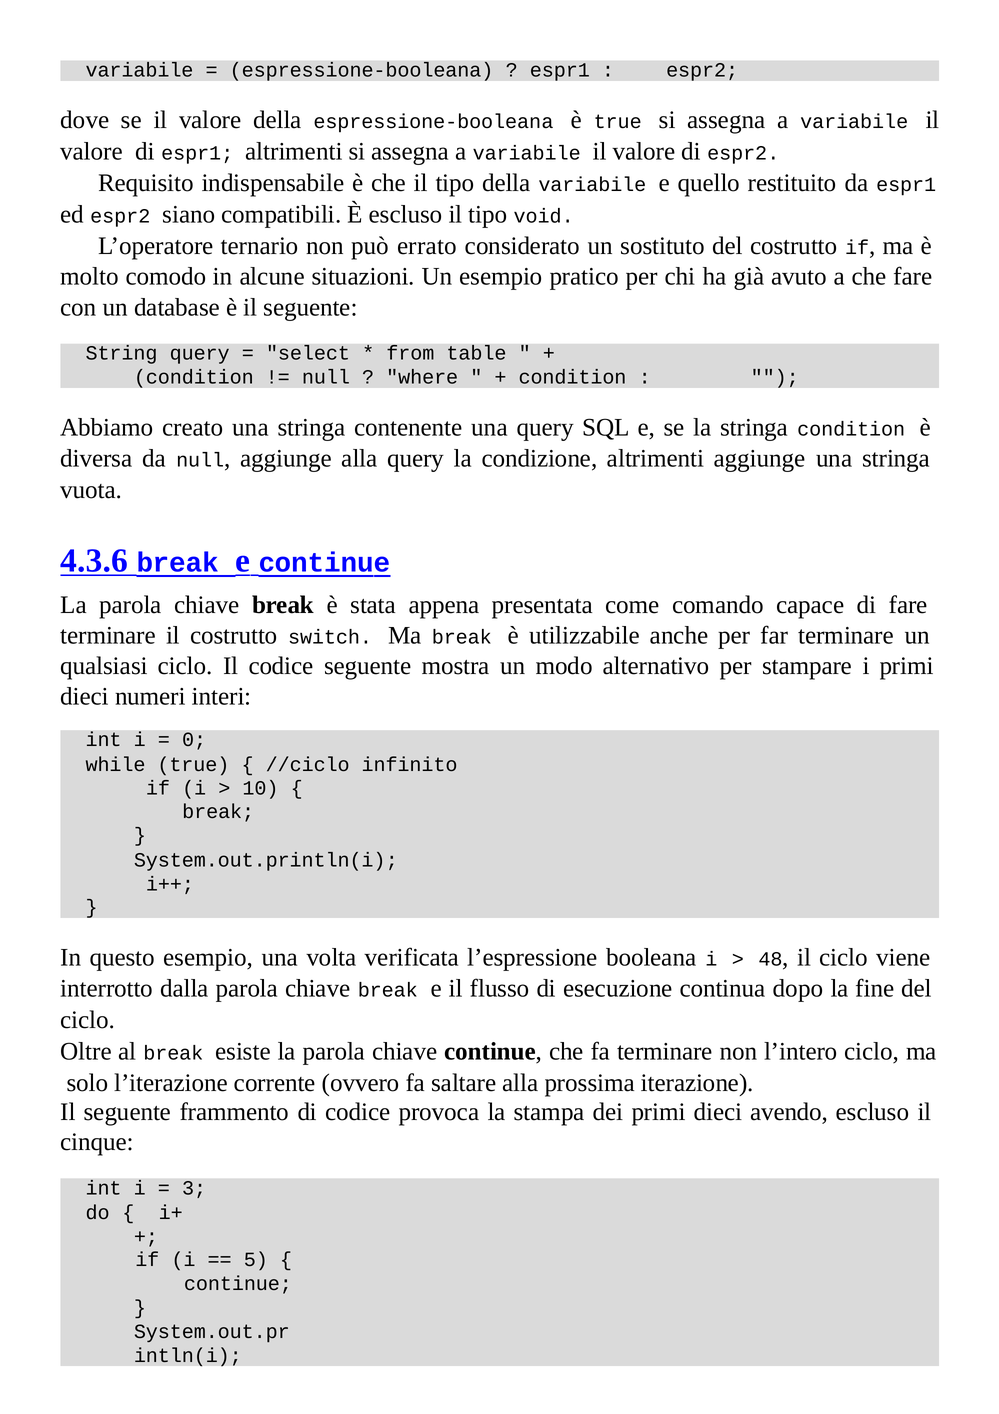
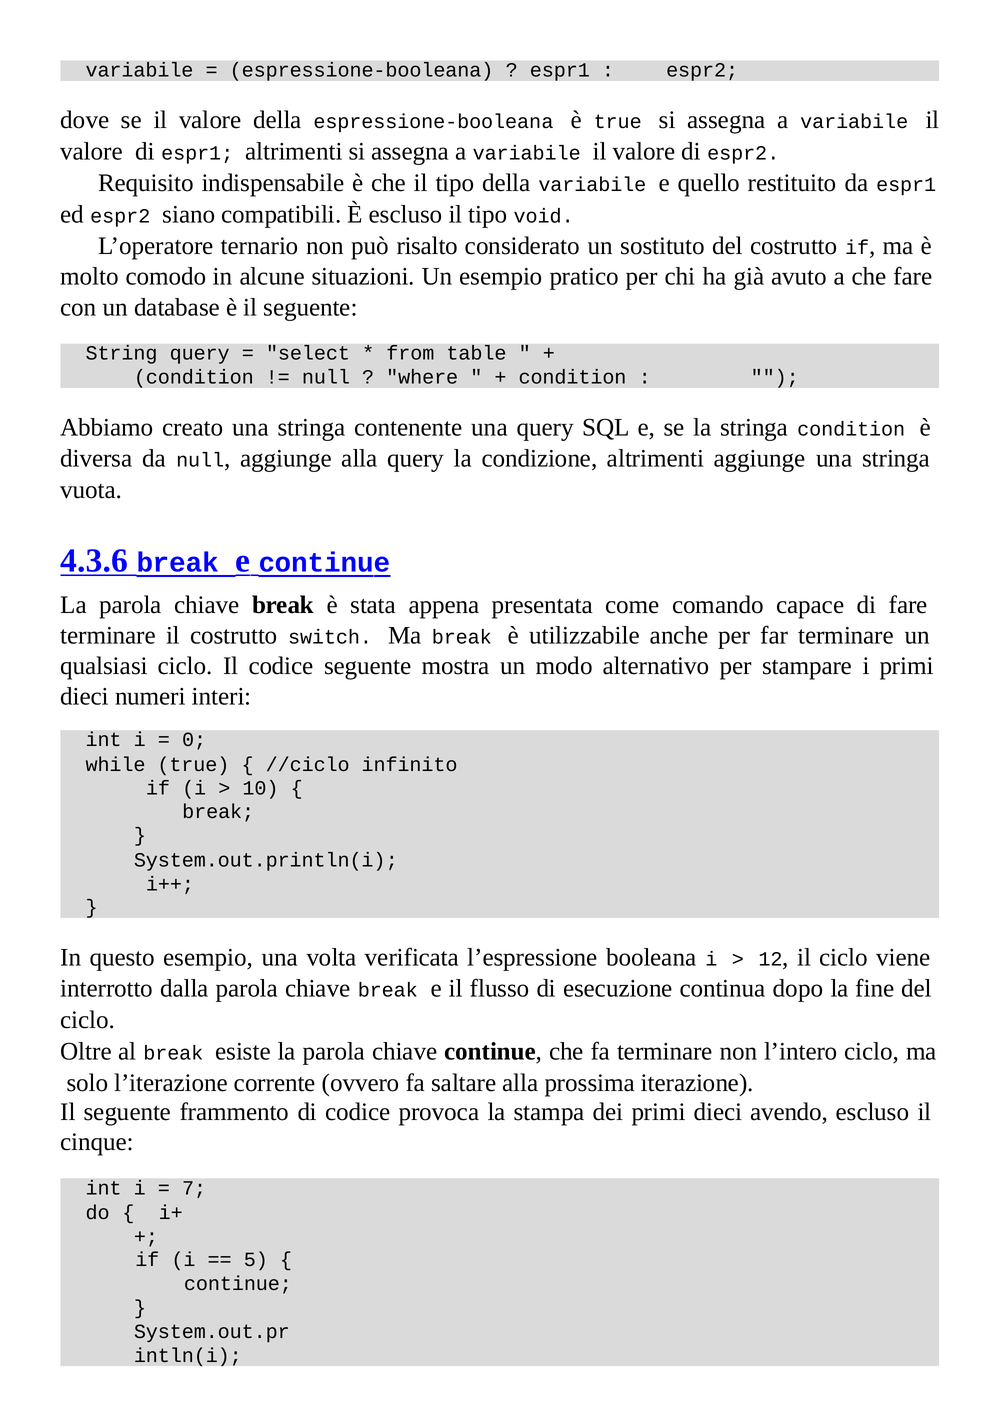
errato: errato -> risalto (427, 246)
48: 48 -> 12 (770, 959)
3: 3 -> 7 (194, 1188)
